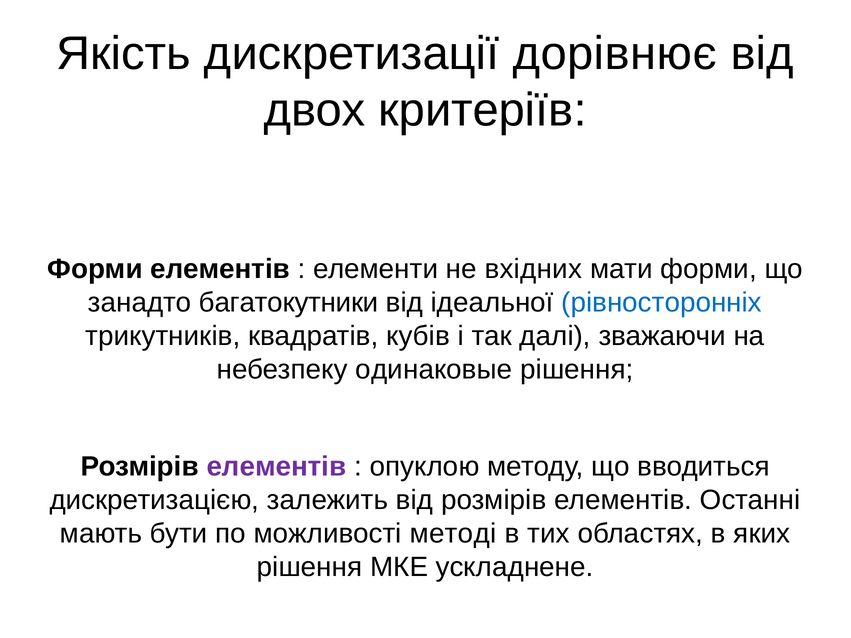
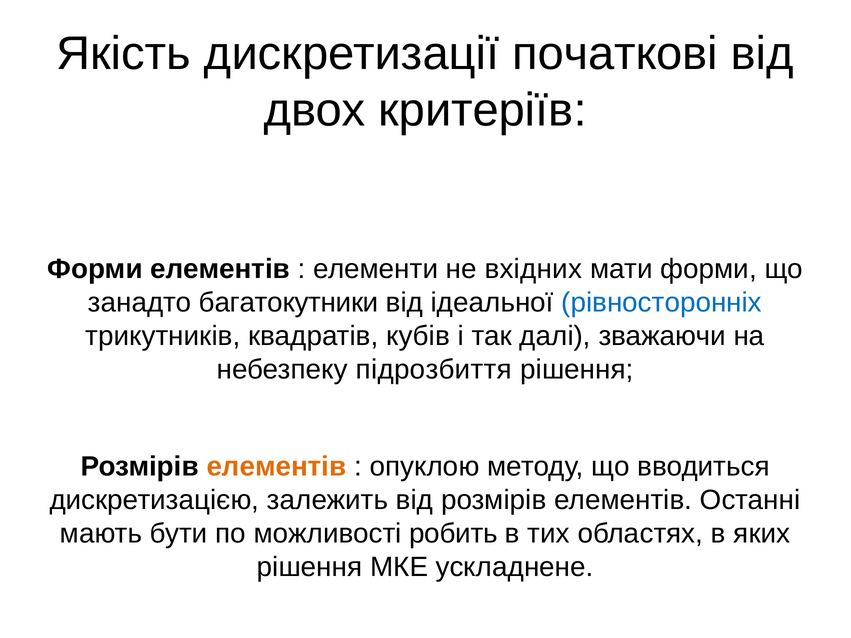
дорівнює: дорівнює -> початкові (615, 54)
одинаковые: одинаковые -> підрозбиття (434, 370)
елементів colour: purple -> orange (276, 467)
методі: методі -> робить (453, 534)
